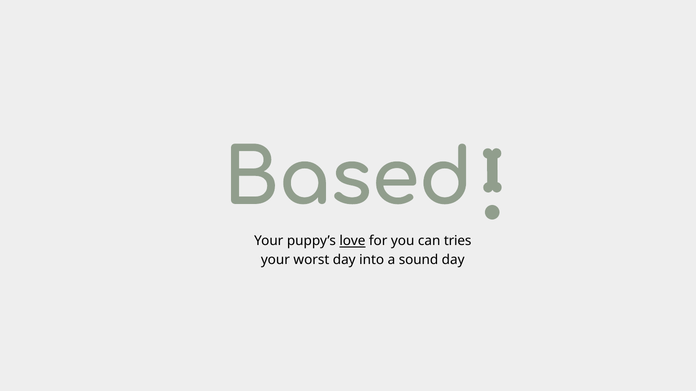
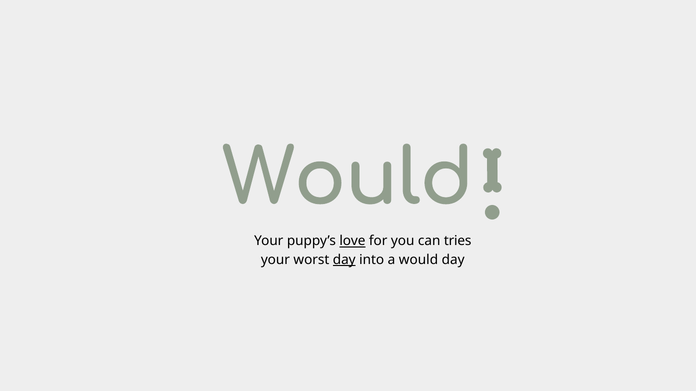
Based: Based -> Would (348, 179)
day underline: none -> present (344, 260)
a sound: sound -> would (418, 260)
